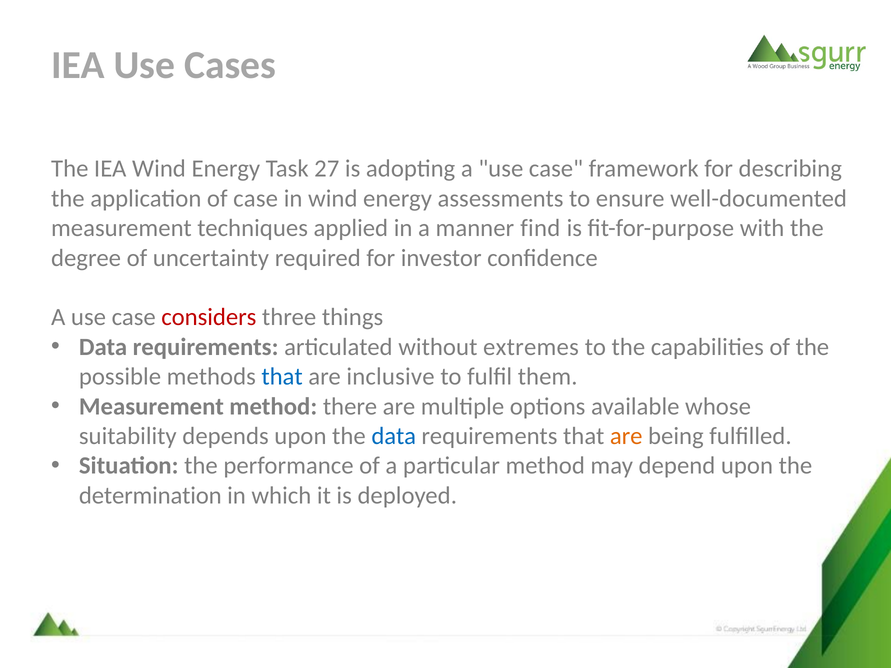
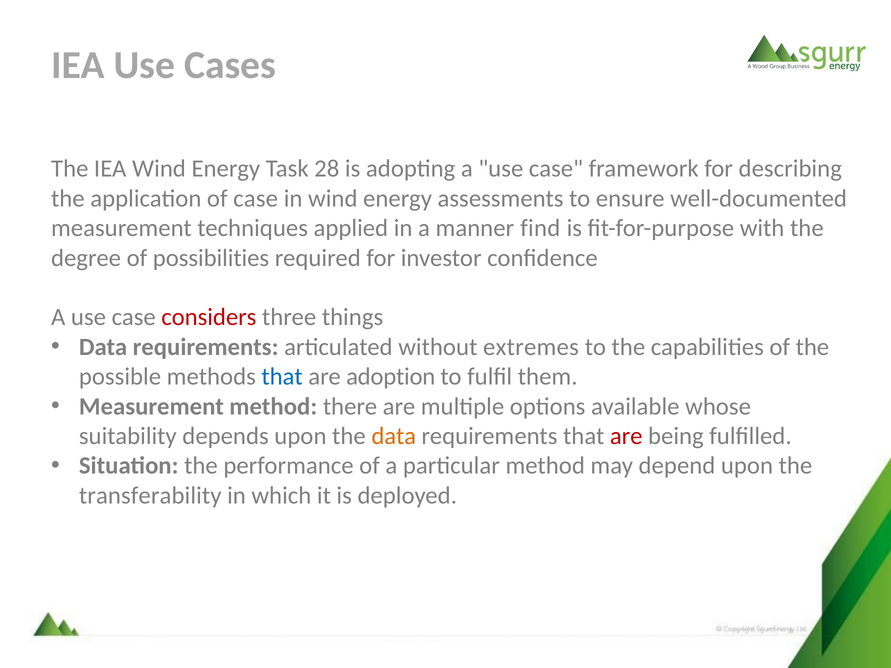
27: 27 -> 28 (327, 169)
uncertainty: uncertainty -> possibilities (211, 258)
inclusive: inclusive -> adoption (391, 377)
data colour: blue -> orange (394, 436)
are colour: orange -> red (626, 436)
determination: determination -> transferability (150, 496)
